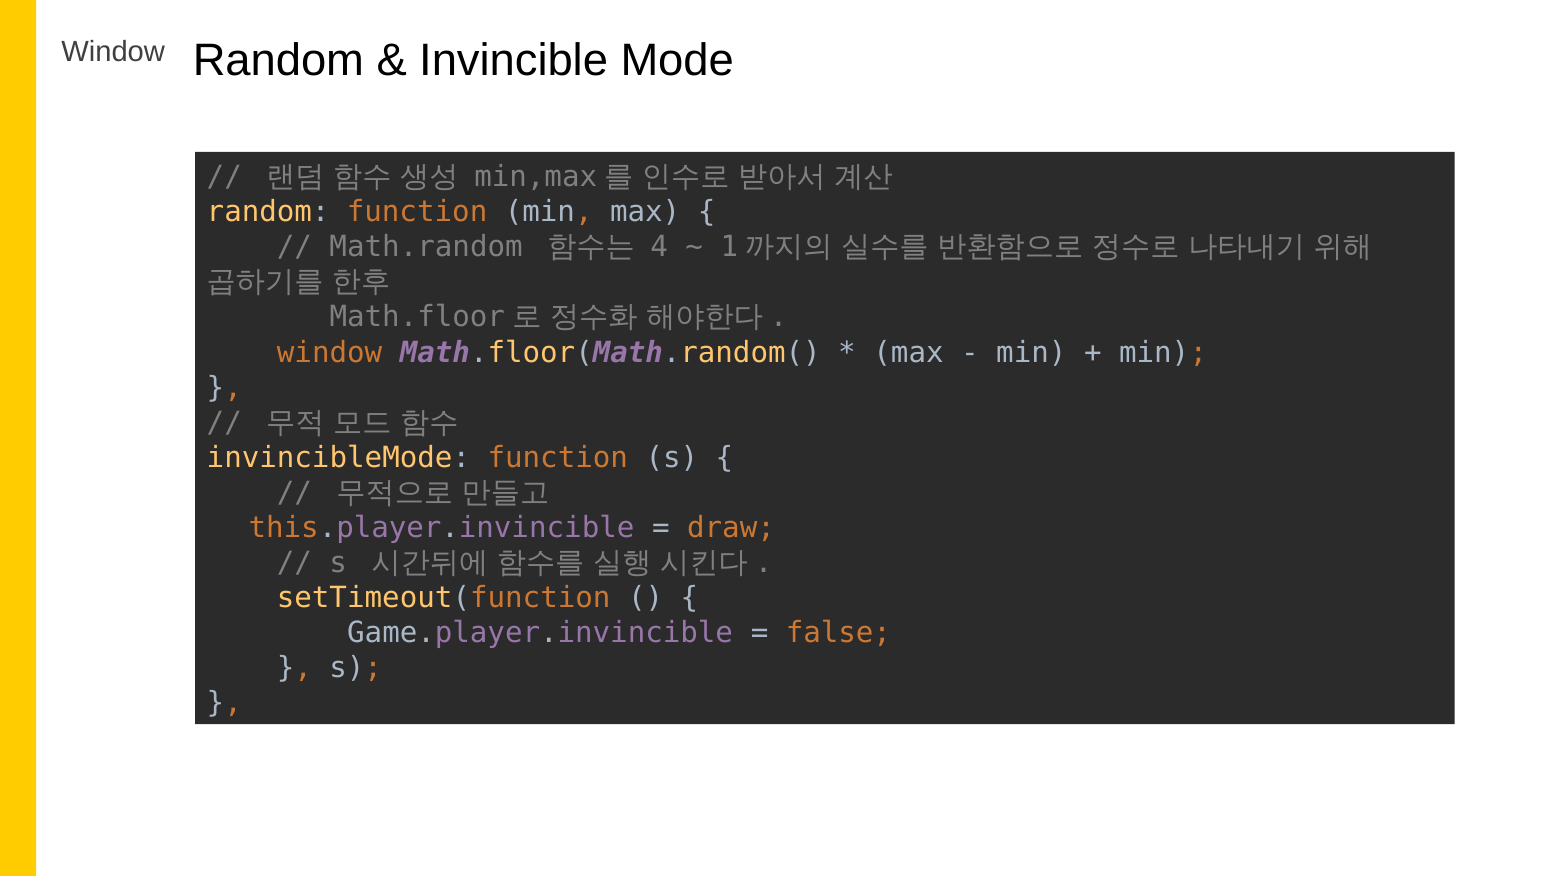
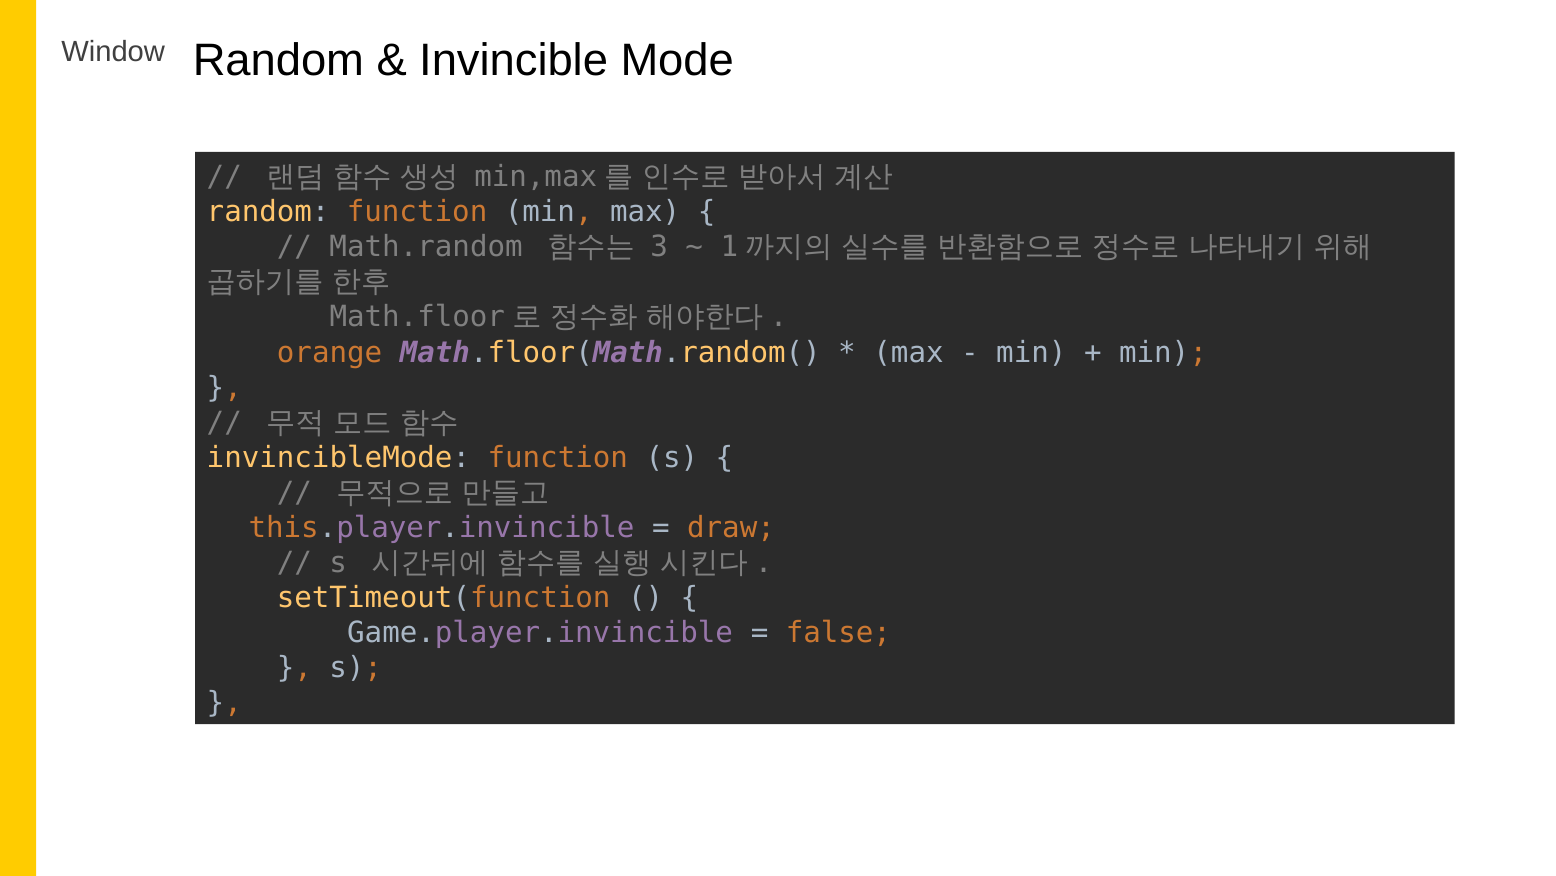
4: 4 -> 3 (659, 247)
window: window -> orange (330, 352)
